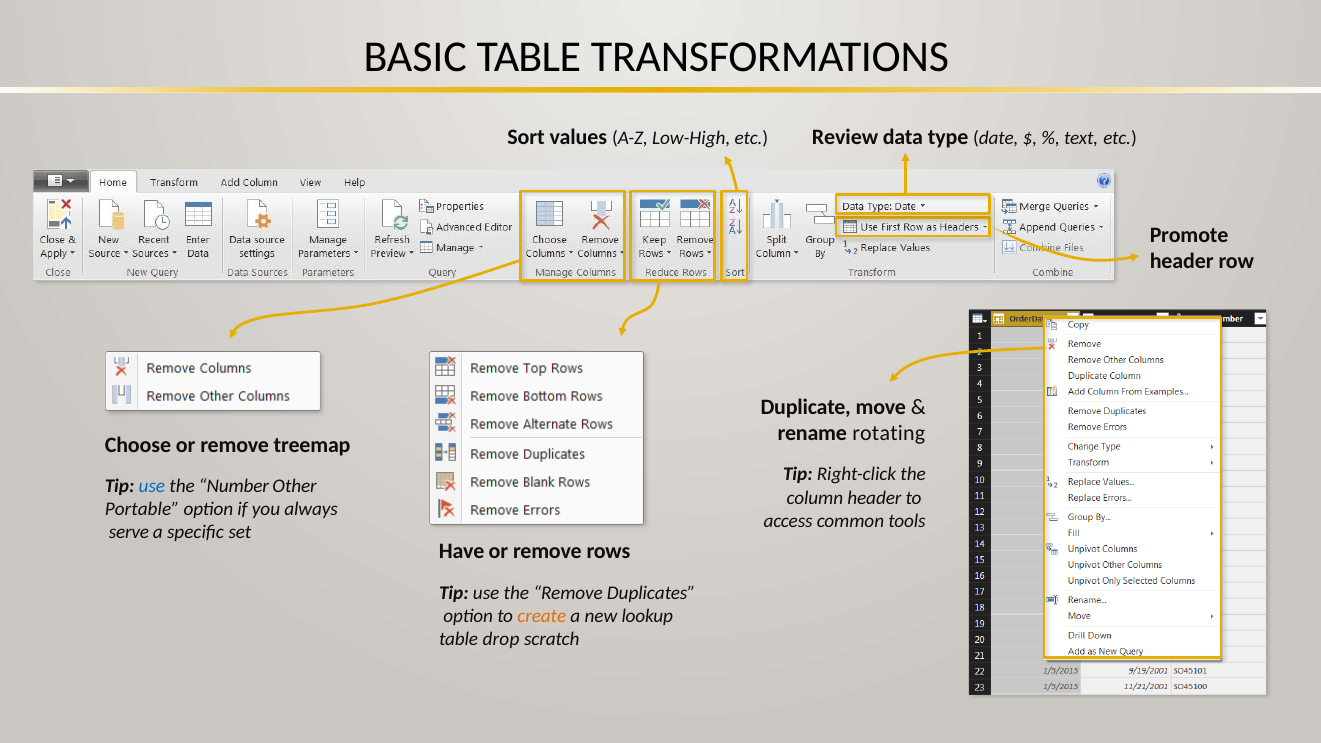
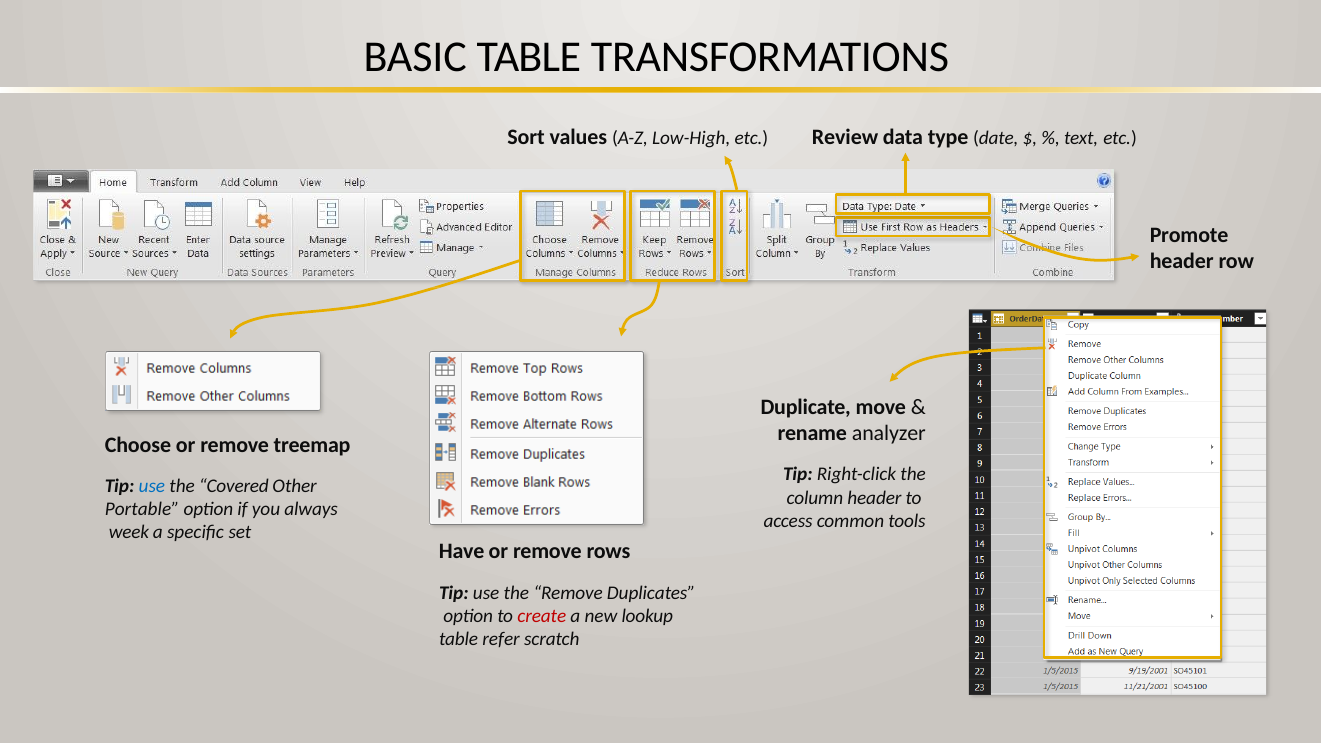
rotating: rotating -> analyzer (889, 433)
Number: Number -> Covered (234, 486)
serve: serve -> week (129, 532)
create colour: orange -> red (542, 616)
drop: drop -> refer (501, 639)
